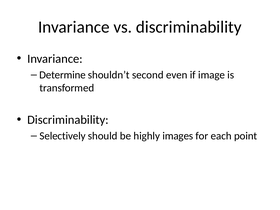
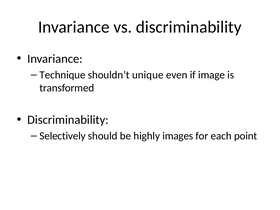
Determine: Determine -> Technique (63, 75)
second: second -> unique (148, 75)
